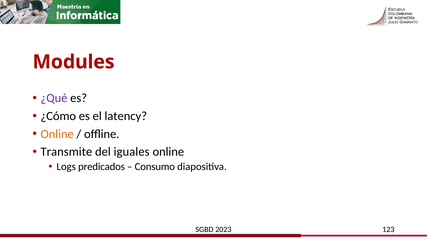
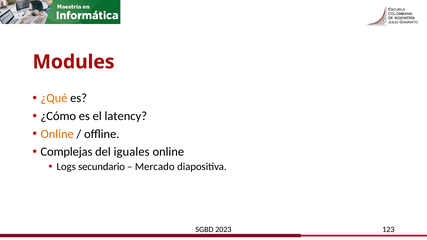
¿Qué colour: purple -> orange (54, 98)
Transmite: Transmite -> Complejas (66, 152)
predicados: predicados -> secundario (102, 167)
Consumo: Consumo -> Mercado (155, 167)
